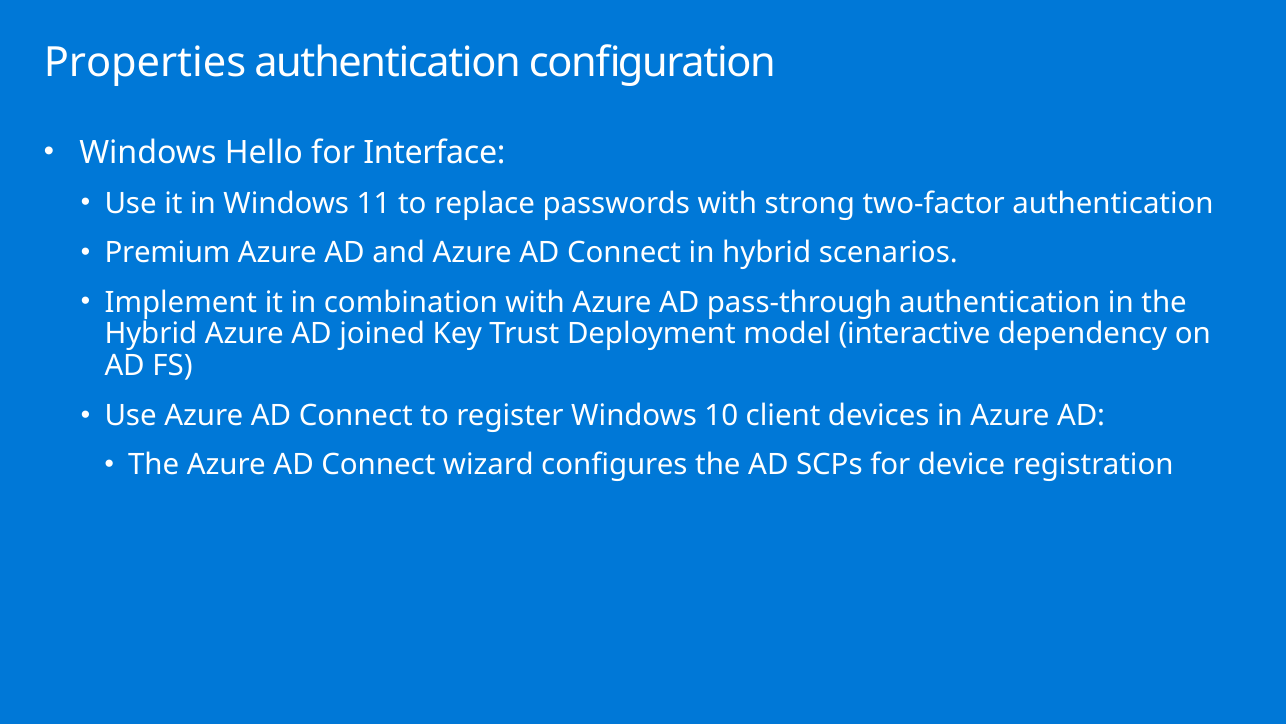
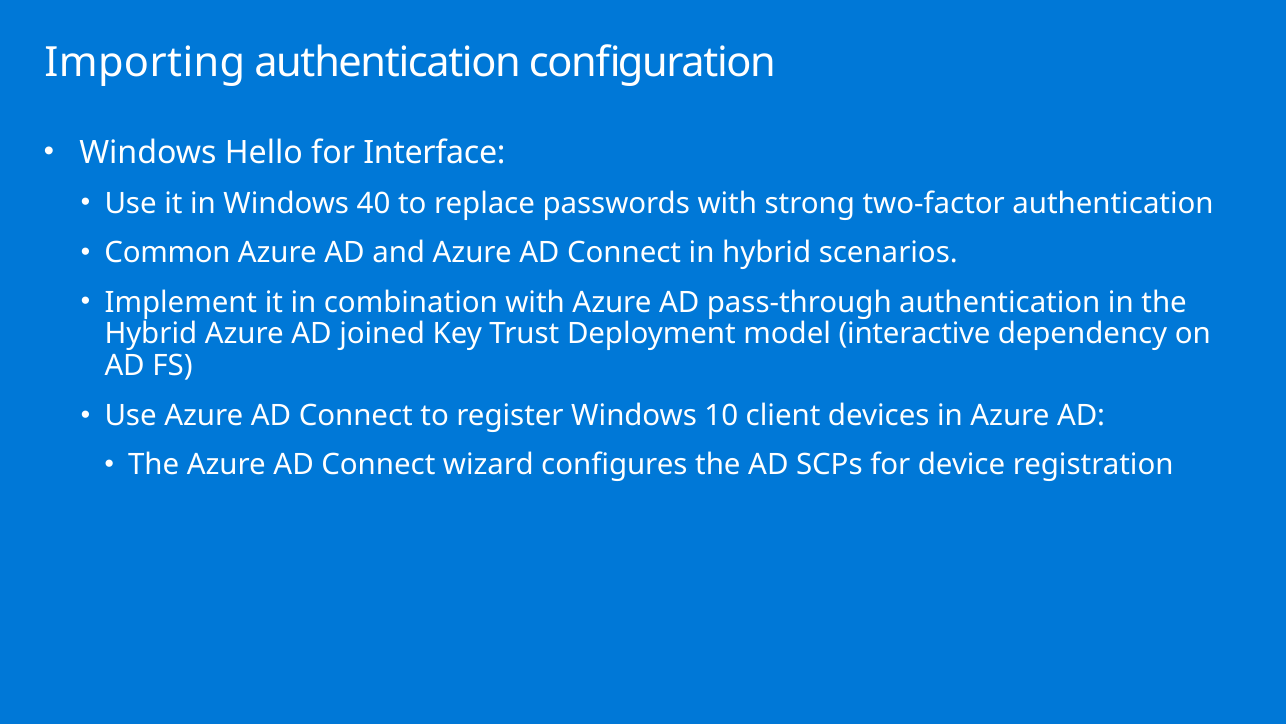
Properties: Properties -> Importing (145, 62)
11: 11 -> 40 (374, 203)
Premium: Premium -> Common (168, 253)
